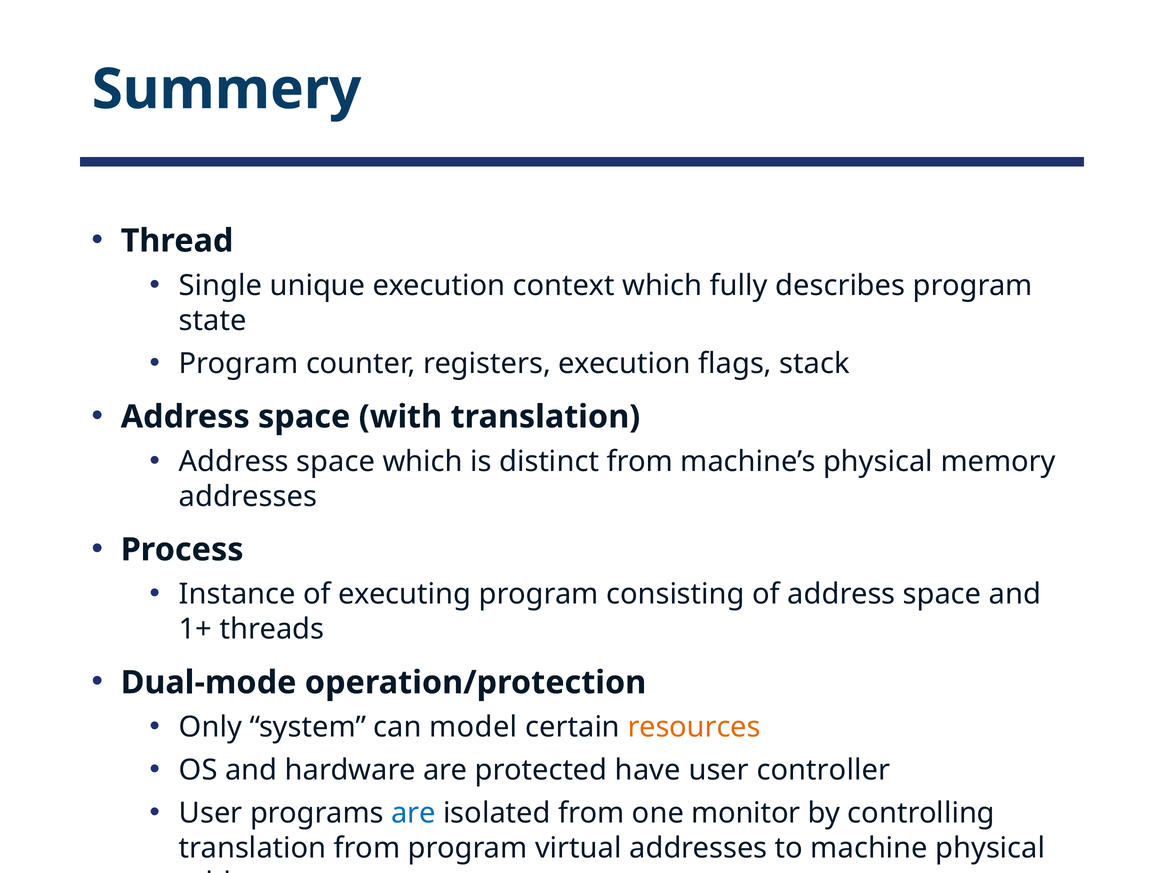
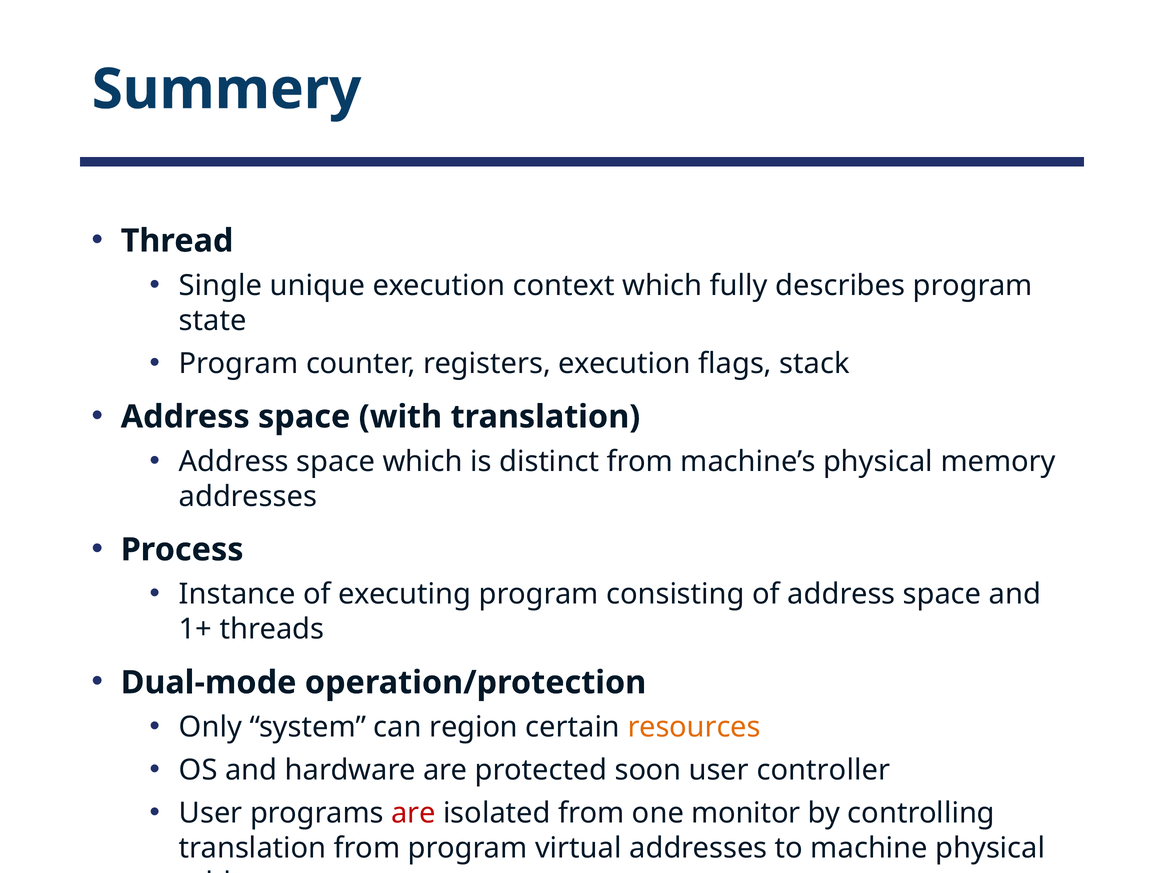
model: model -> region (474, 727)
have: have -> soon (648, 770)
are colour: blue -> red (413, 813)
